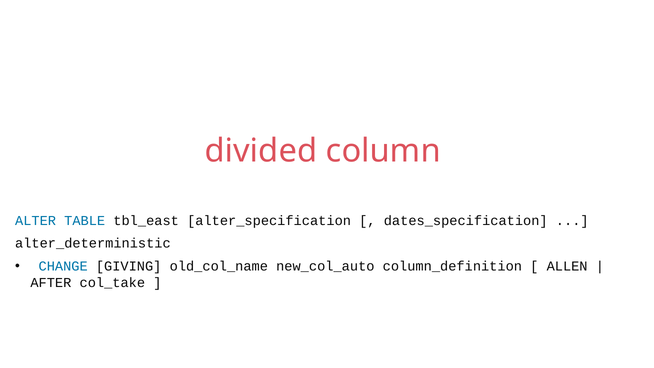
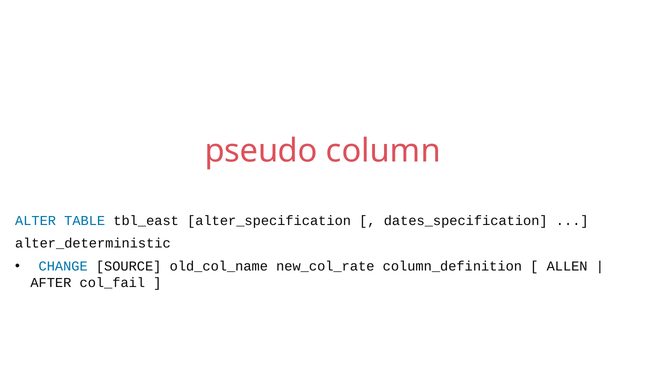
divided: divided -> pseudo (261, 151)
GIVING: GIVING -> SOURCE (129, 266)
new_col_auto: new_col_auto -> new_col_rate (325, 266)
col_take: col_take -> col_fail (112, 283)
